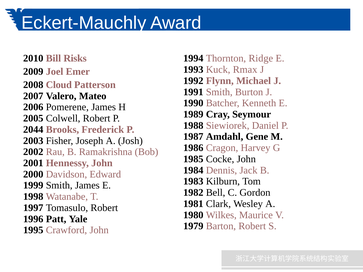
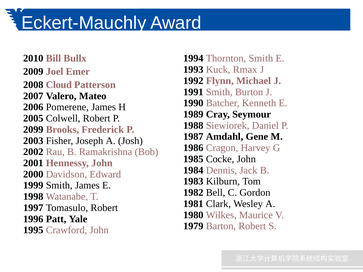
Risks: Risks -> Bullx (75, 58)
Thornton Ridge: Ridge -> Smith (261, 58)
2044: 2044 -> 2099 (33, 130)
